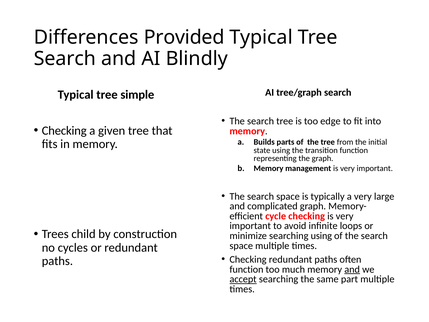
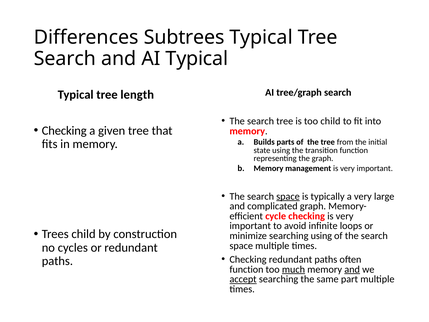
Provided: Provided -> Subtrees (184, 37)
AI Blindly: Blindly -> Typical (197, 59)
simple: simple -> length (137, 94)
too edge: edge -> child (330, 121)
space underline: none -> present (288, 196)
much underline: none -> present (293, 269)
